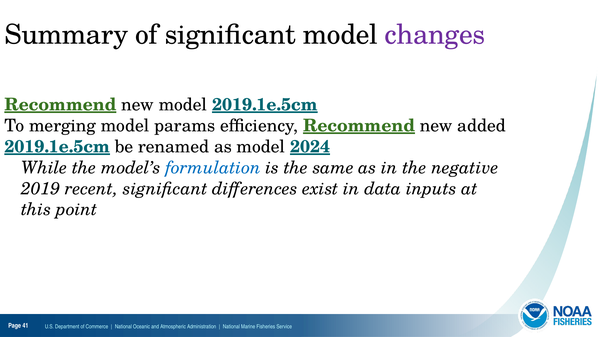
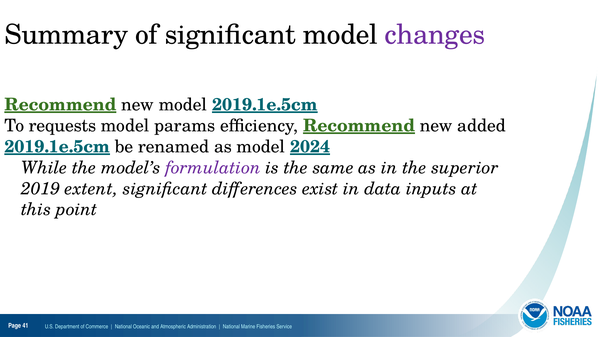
merging: merging -> requests (63, 126)
formulation colour: blue -> purple (213, 168)
negative: negative -> superior (465, 168)
recent: recent -> extent (91, 189)
